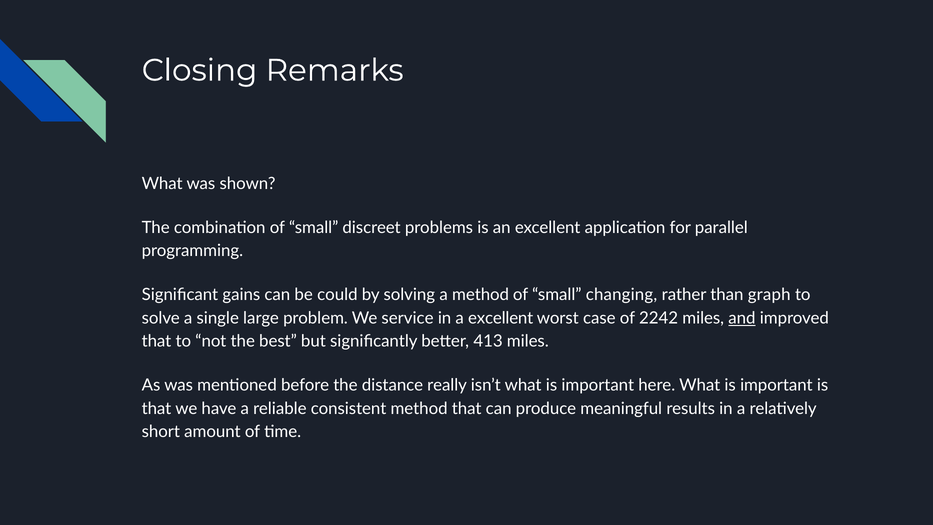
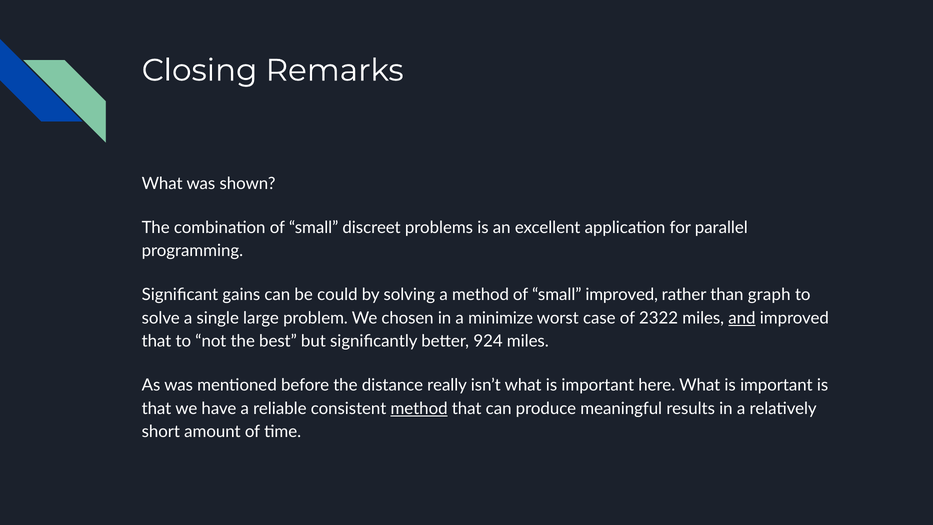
small changing: changing -> improved (622, 295)
service: service -> chosen (408, 318)
a excellent: excellent -> minimize (501, 318)
2242: 2242 -> 2322 (659, 318)
413: 413 -> 924 (488, 341)
method underline: none -> present (419, 408)
